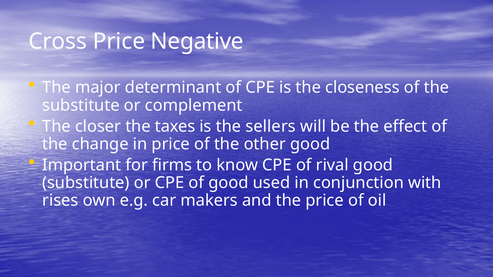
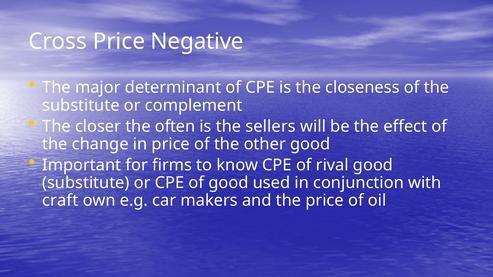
taxes: taxes -> often (175, 126)
rises: rises -> craft (60, 201)
